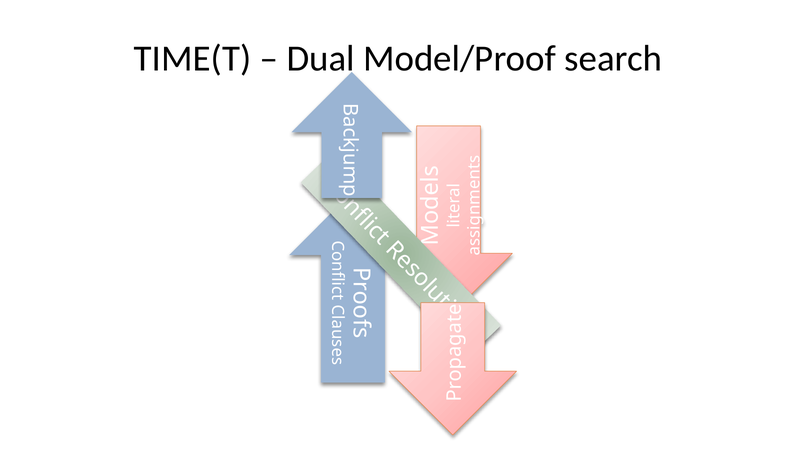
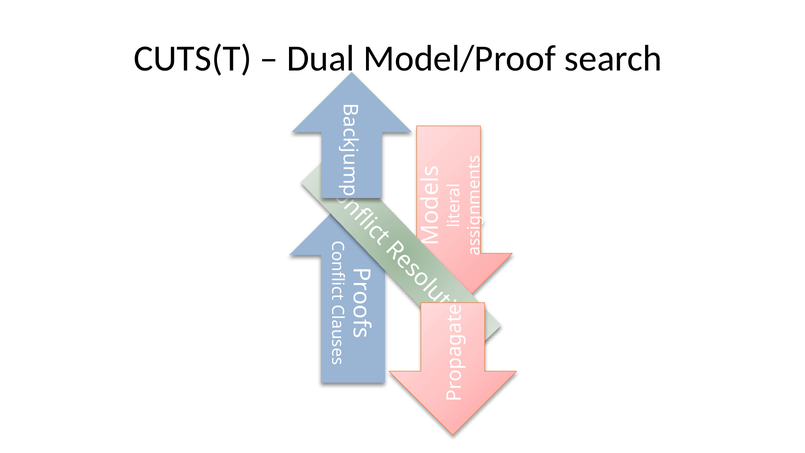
TIME(T: TIME(T -> CUTS(T (193, 58)
